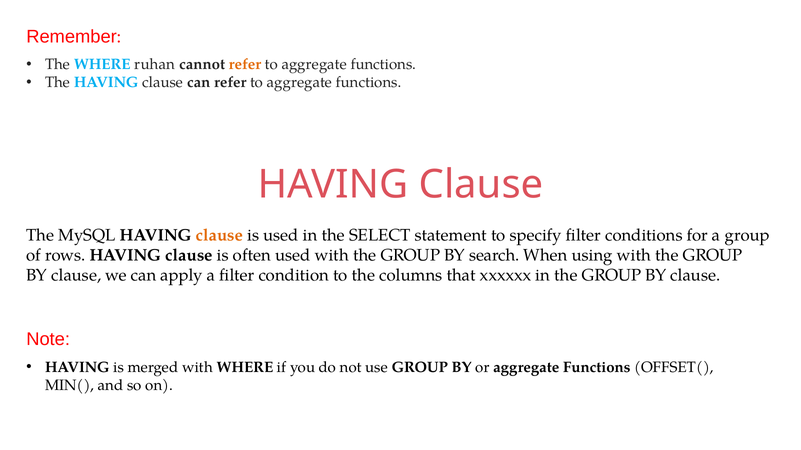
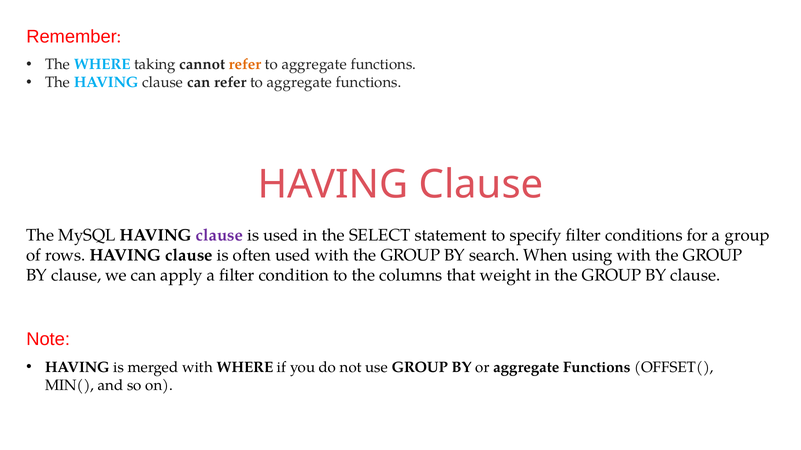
ruhan: ruhan -> taking (155, 65)
clause colour: orange -> purple (219, 236)
xxxxxx: xxxxxx -> weight (506, 276)
